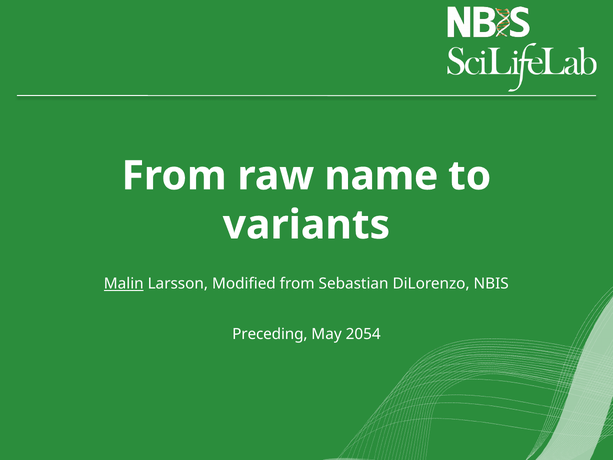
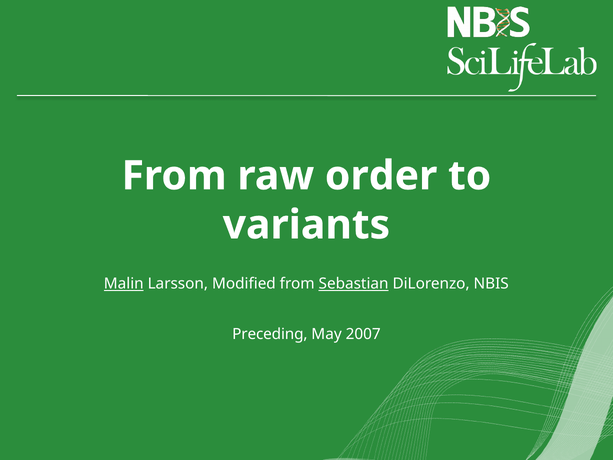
name: name -> order (381, 176)
Sebastian underline: none -> present (354, 284)
2054: 2054 -> 2007 (363, 334)
